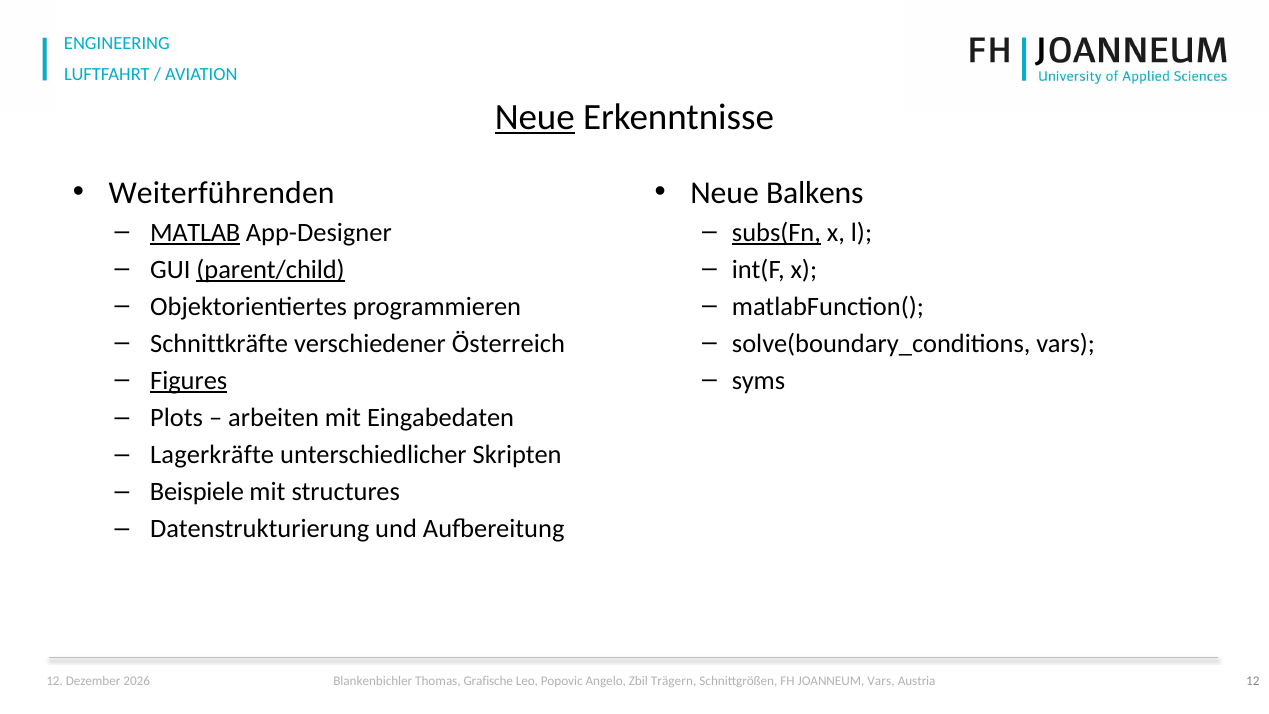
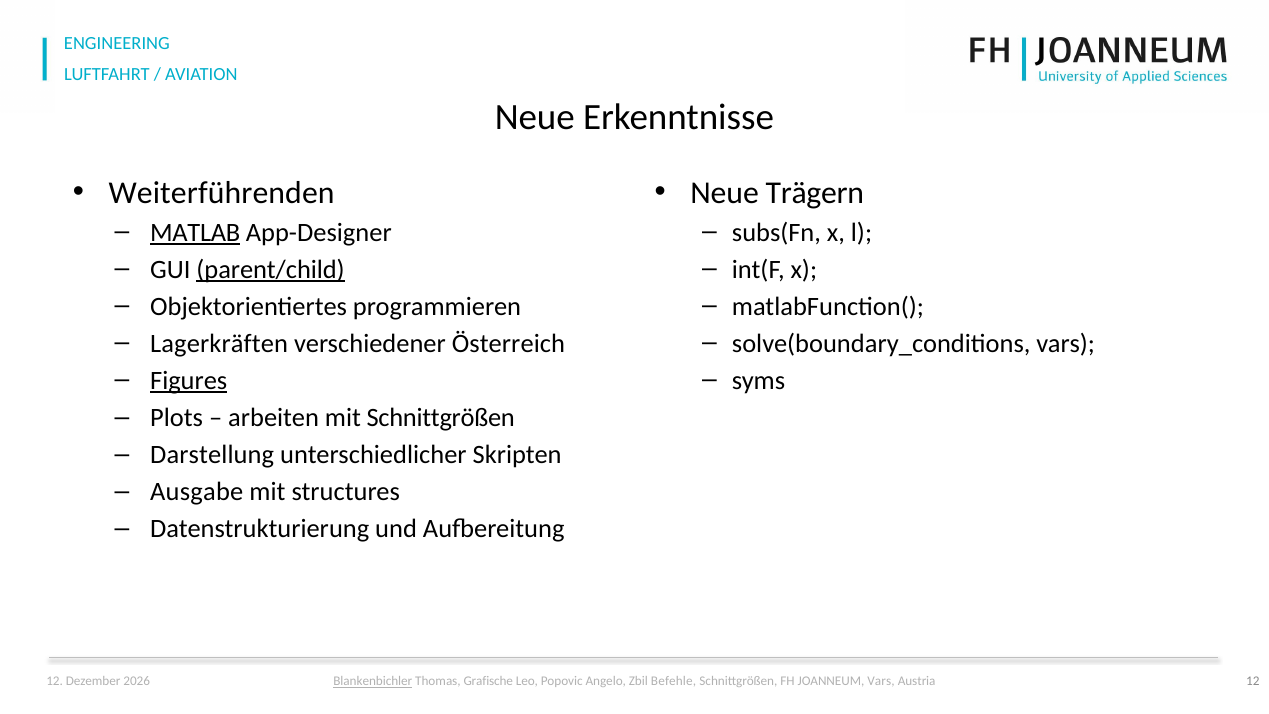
Neue underline: present -> none (535, 117)
Balkens: Balkens -> Trägern (815, 193)
subs(Fn underline: present -> none (776, 232)
Schnittkräfte: Schnittkräfte -> Lagerkräften (219, 344)
mit Eingabedaten: Eingabedaten -> Schnittgrößen (441, 418)
Lagerkräfte: Lagerkräfte -> Darstellung (212, 455)
Beispiele: Beispiele -> Ausgabe (197, 492)
Blankenbichler underline: none -> present (373, 681)
Trägern: Trägern -> Befehle (674, 681)
